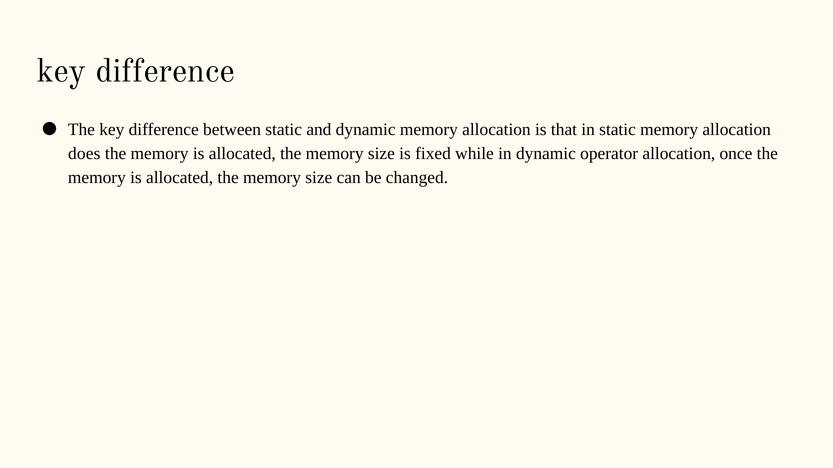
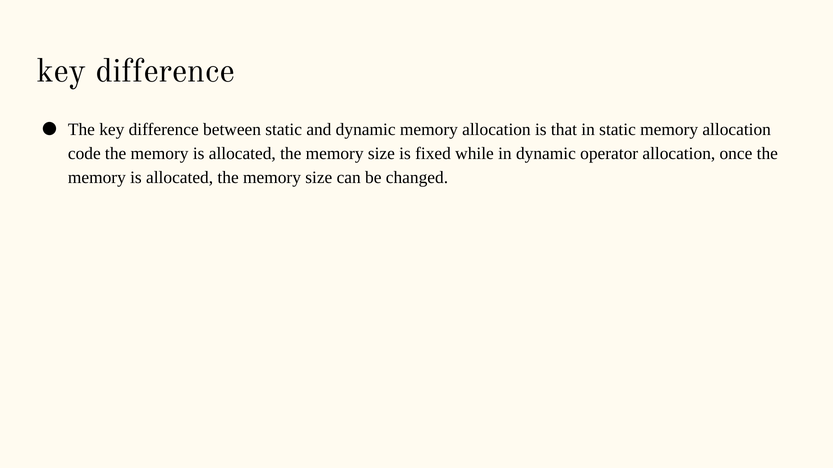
does: does -> code (84, 154)
